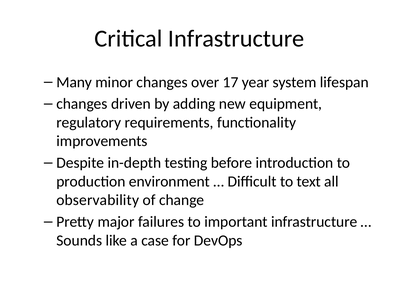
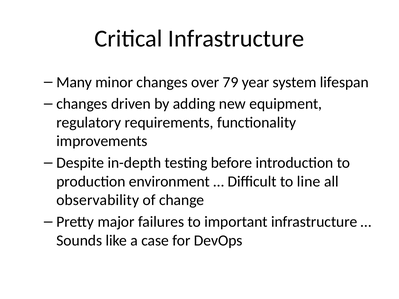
17: 17 -> 79 (231, 82)
text: text -> line (309, 182)
